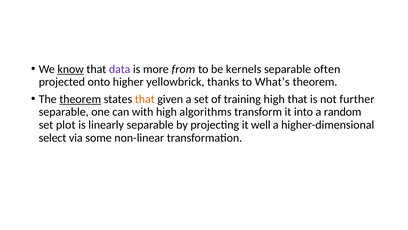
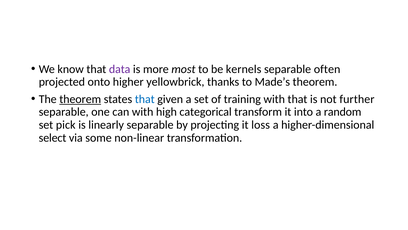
know underline: present -> none (71, 69)
from: from -> most (183, 69)
What’s: What’s -> Made’s (272, 82)
that colour: orange -> blue (145, 99)
training high: high -> with (274, 99)
algorithms: algorithms -> categorical (206, 112)
plot: plot -> pick (66, 125)
well: well -> loss (261, 125)
